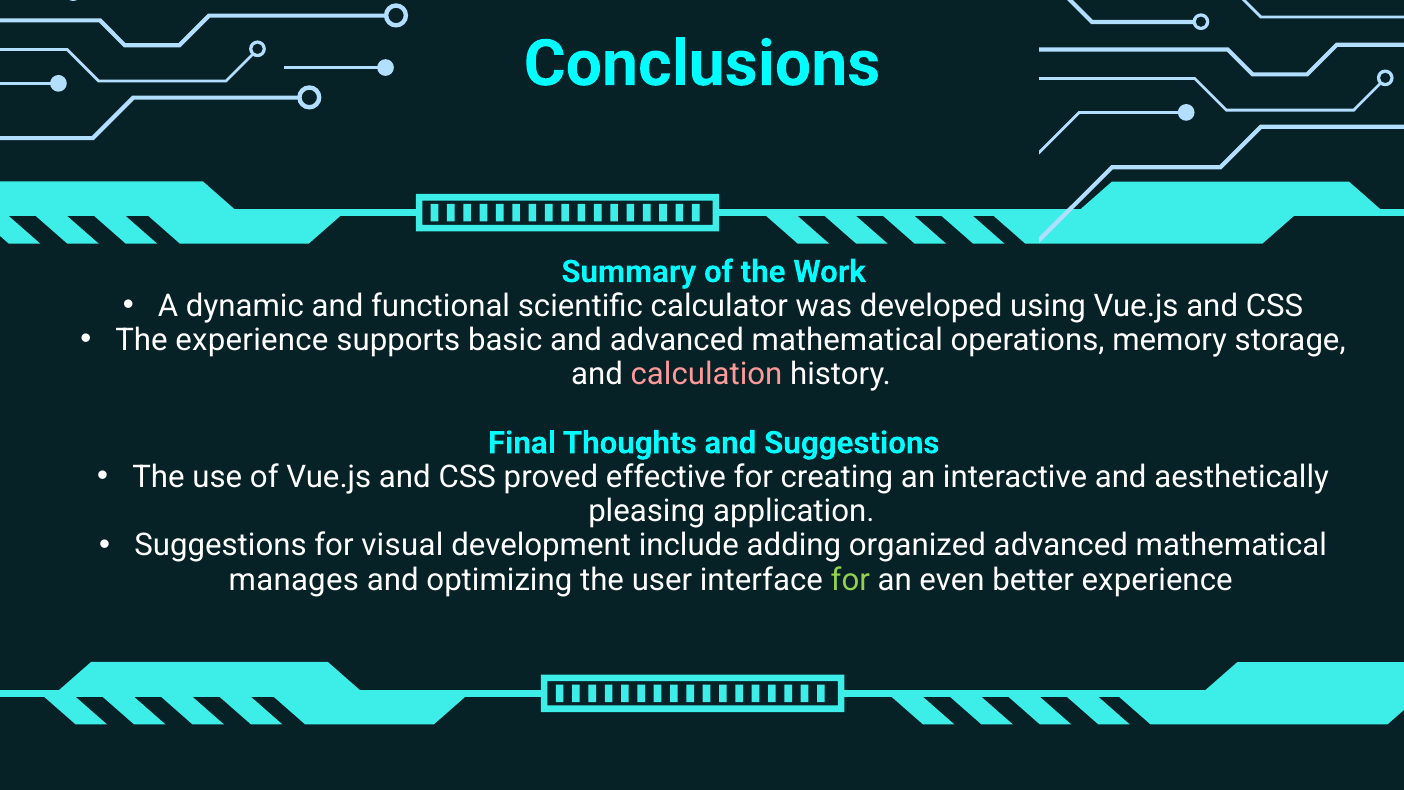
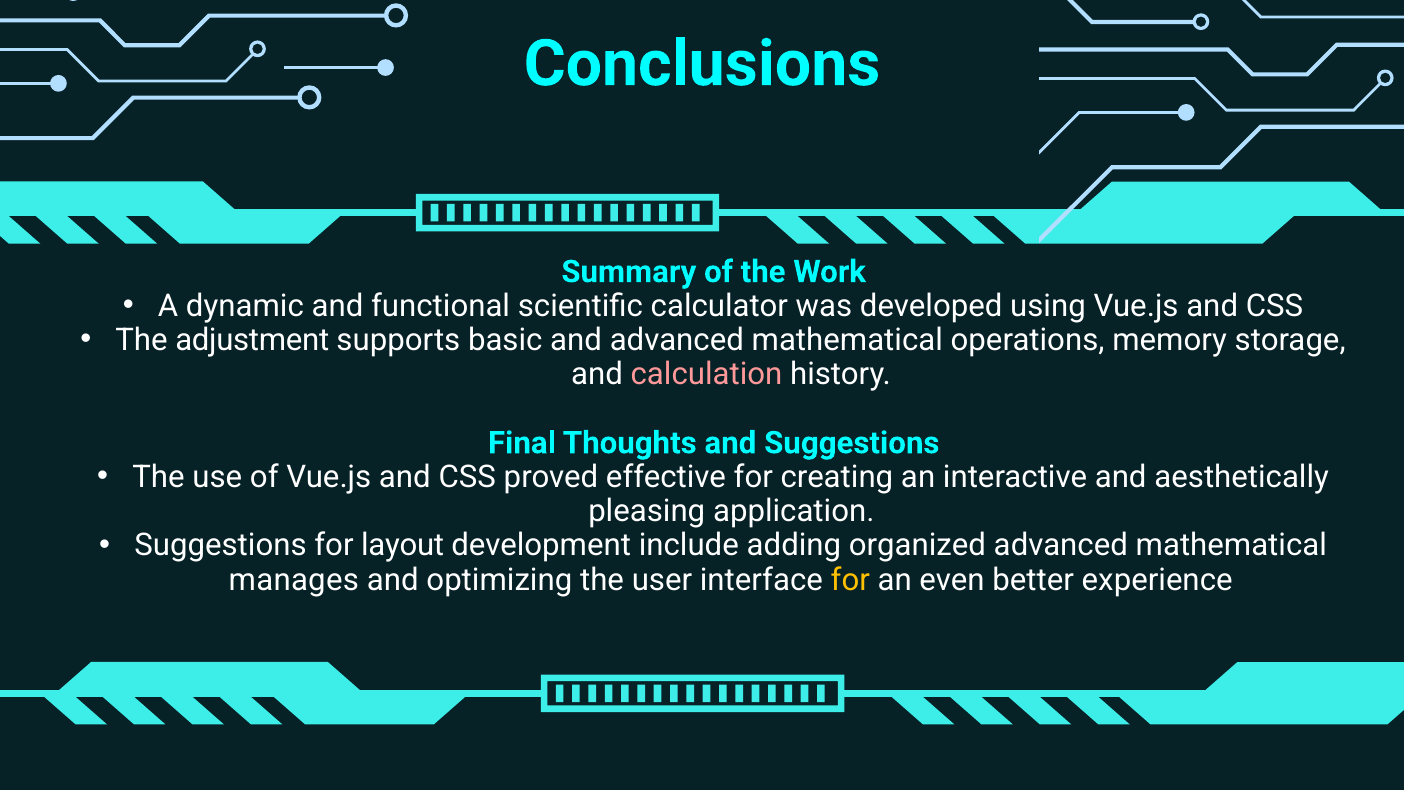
The experience: experience -> adjustment (252, 340)
visual: visual -> layout (403, 545)
for colour: light green -> yellow (850, 580)
